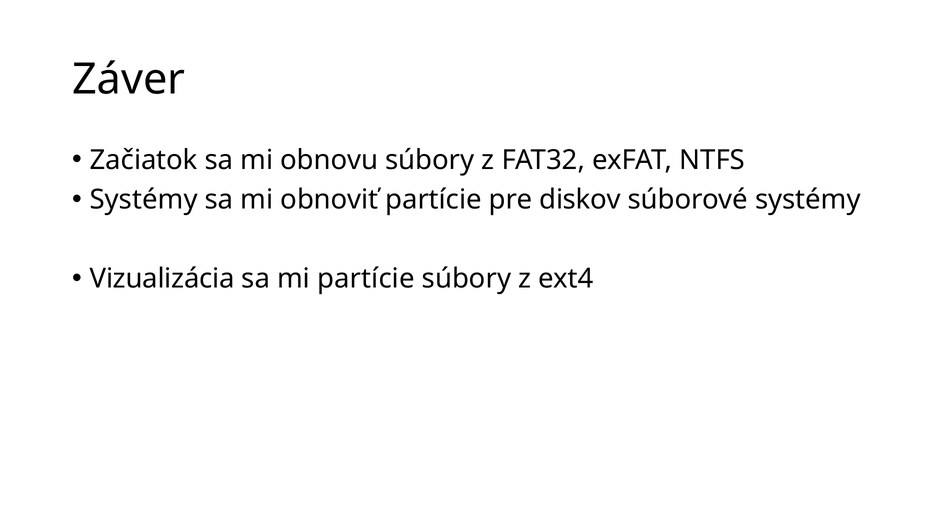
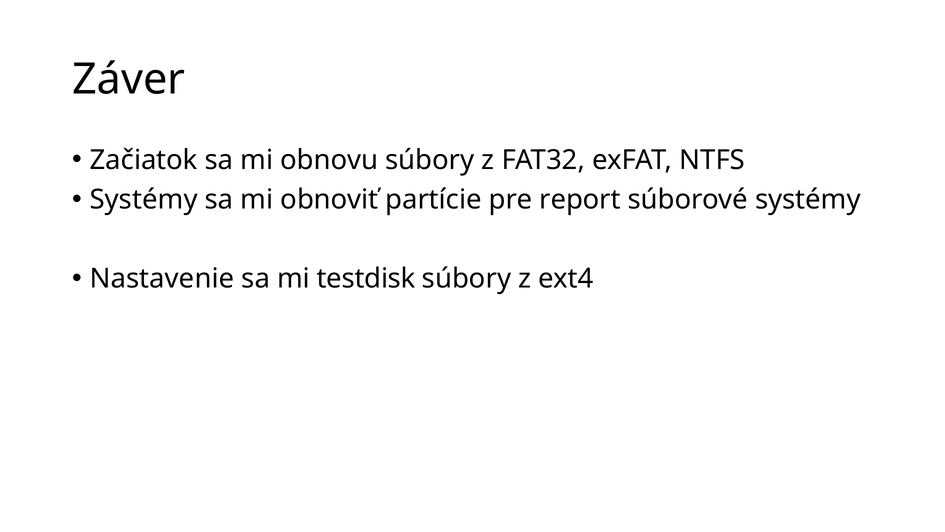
diskov: diskov -> report (580, 199)
Vizualizácia: Vizualizácia -> Nastavenie (162, 279)
mi partície: partície -> testdisk (366, 279)
